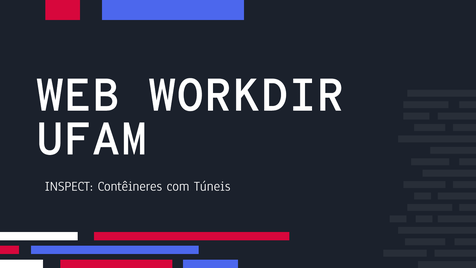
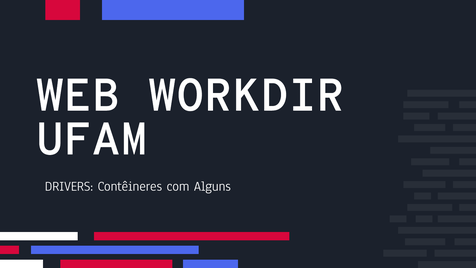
INSPECT: INSPECT -> DRIVERS (69, 186)
Túneis: Túneis -> Alguns (212, 186)
